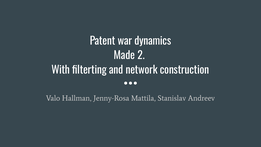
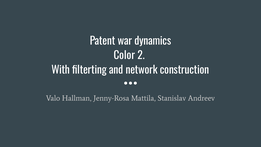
Made: Made -> Color (124, 55)
